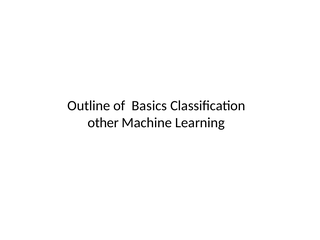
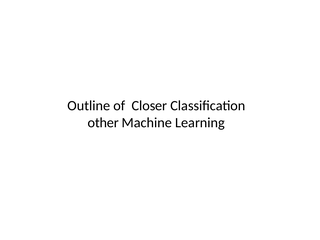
Basics: Basics -> Closer (149, 106)
